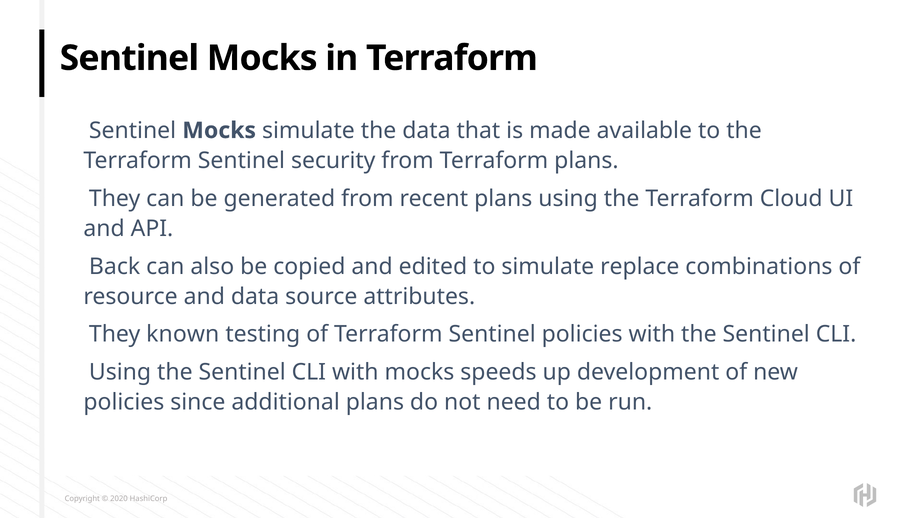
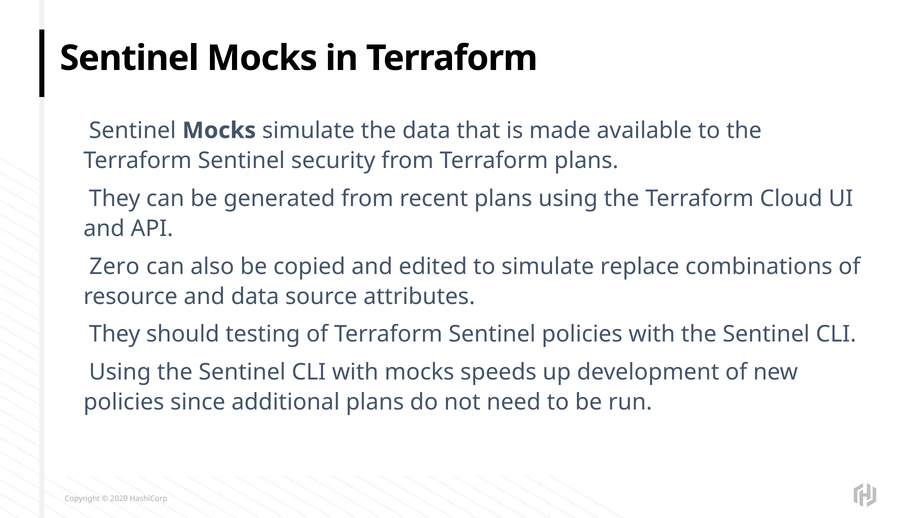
Back: Back -> Zero (115, 266)
known: known -> should (183, 334)
